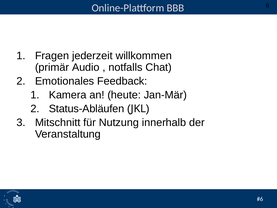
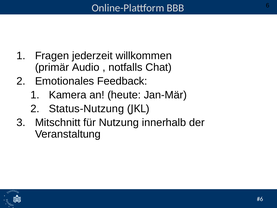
Status-Abläufen: Status-Abläufen -> Status-Nutzung (86, 109)
